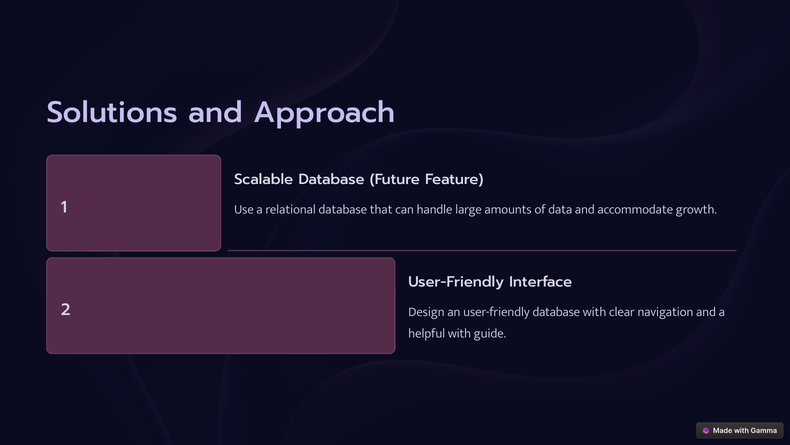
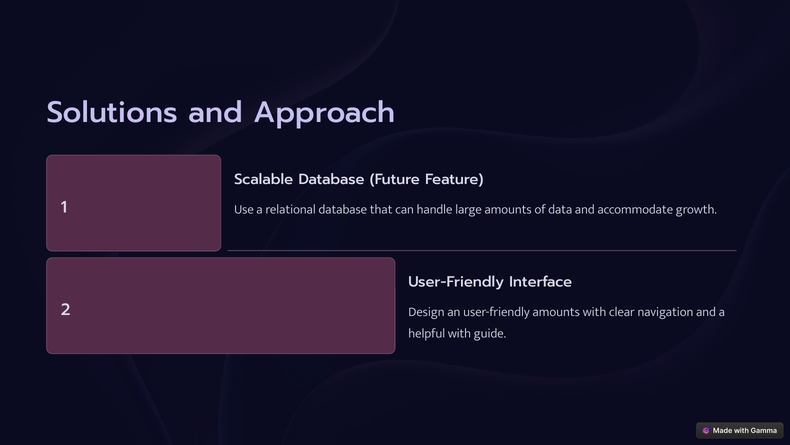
user-friendly database: database -> amounts (556, 312)
